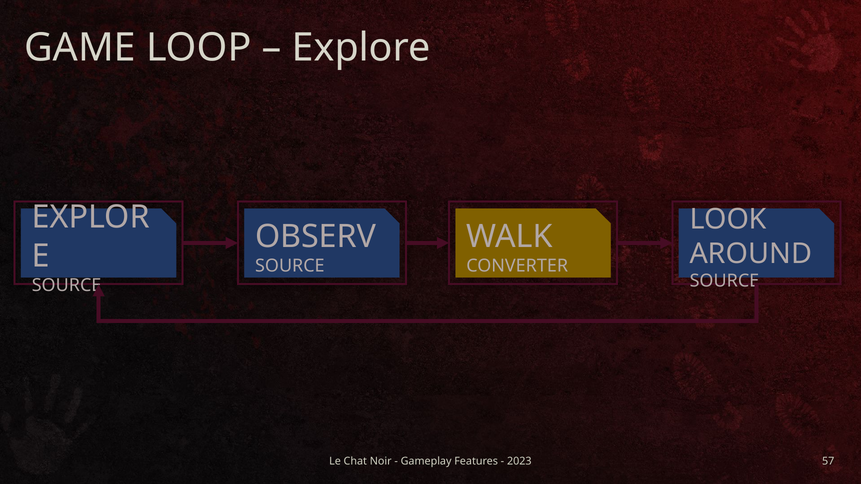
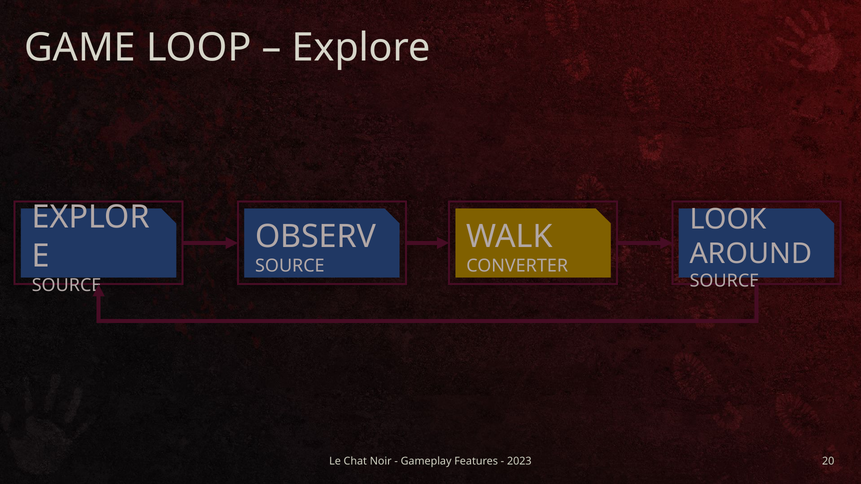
57: 57 -> 20 (828, 462)
